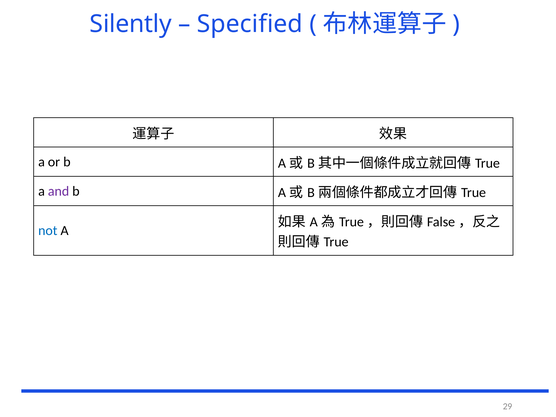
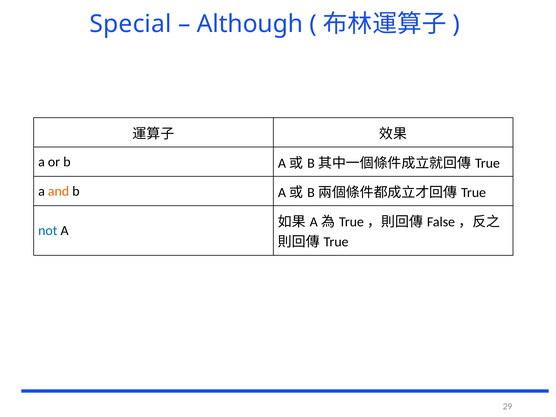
Silently: Silently -> Special (131, 24)
Specified: Specified -> Although (250, 24)
and colour: purple -> orange (59, 191)
